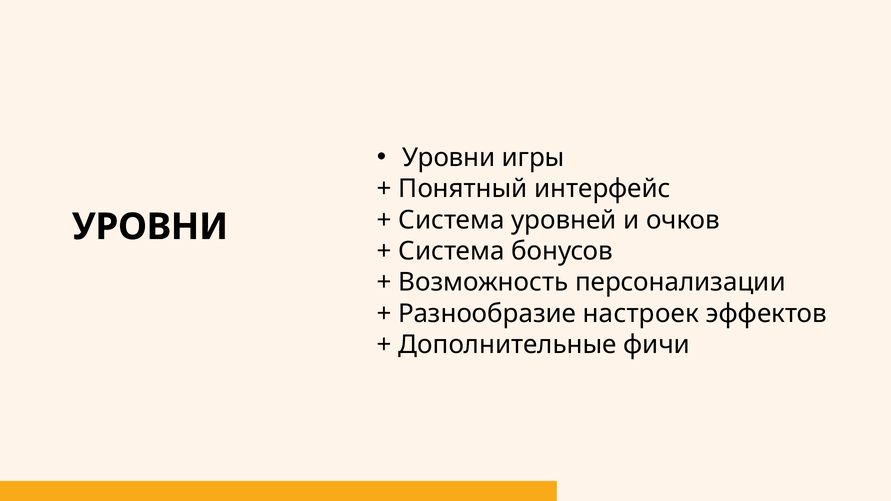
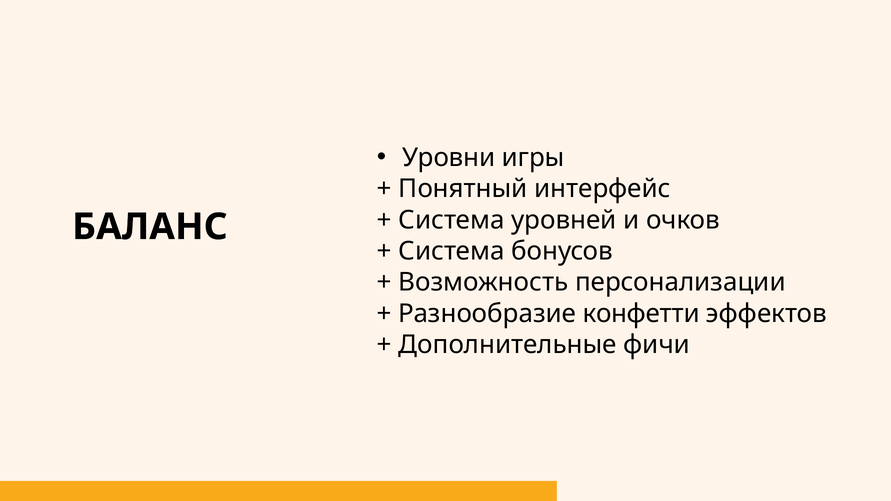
УРОВНИ: УРОВНИ -> БАЛАНС (150, 227)
настроек: настроек -> конфетти (641, 314)
